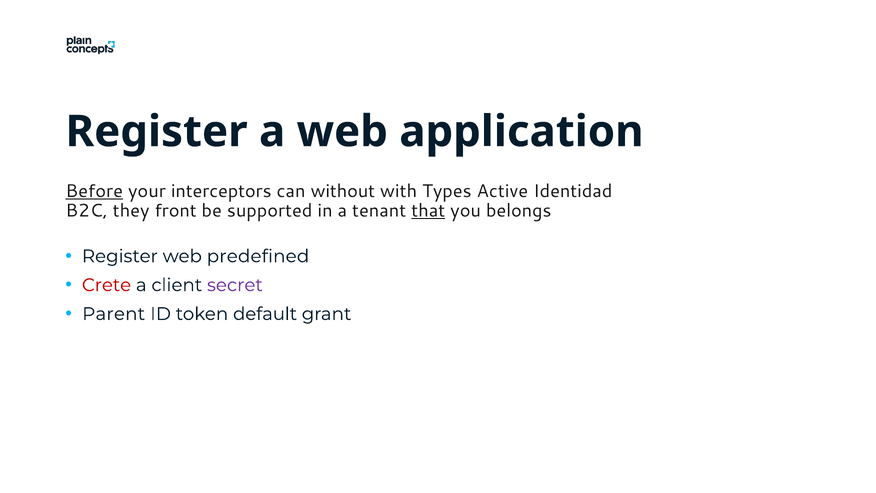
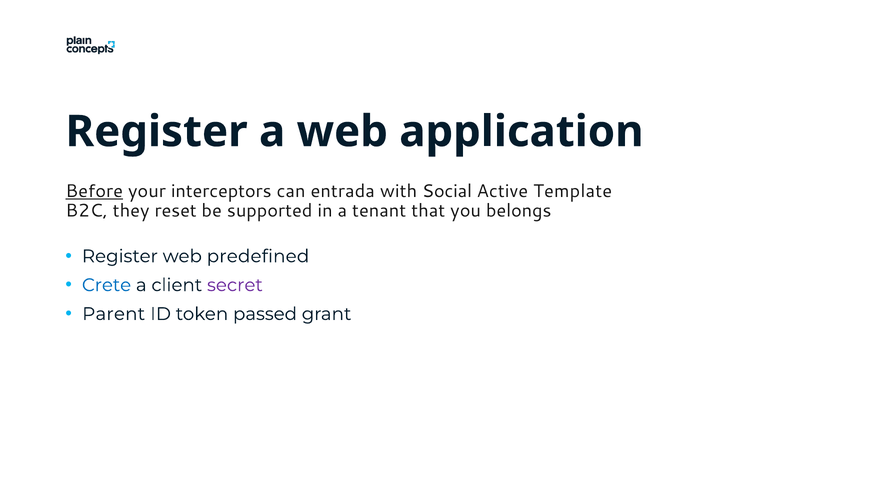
without: without -> entrada (343, 191)
Types: Types -> Social (447, 191)
Identidad: Identidad -> Template (573, 191)
front: front -> reset (176, 211)
that underline: present -> none (428, 211)
Crete colour: red -> blue (107, 285)
default: default -> passed (265, 314)
